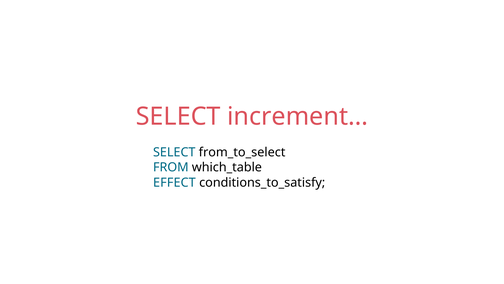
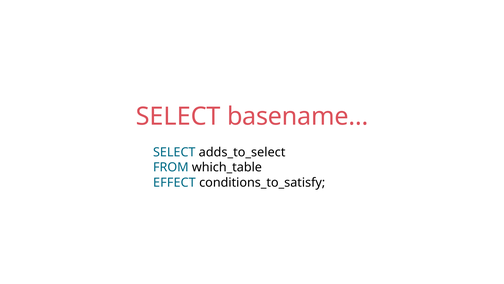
increment…: increment… -> basename… (298, 116)
from_to_select: from_to_select -> adds_to_select (242, 152)
